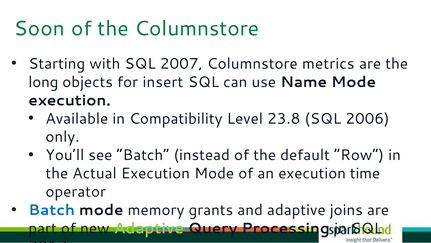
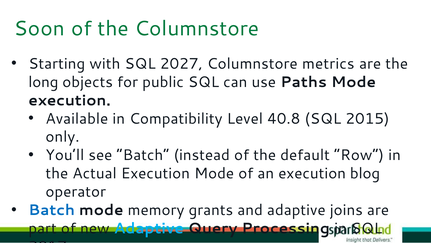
2007: 2007 -> 2027 (181, 64)
insert: insert -> public (163, 82)
Name: Name -> Paths (304, 82)
23.8: 23.8 -> 40.8 (284, 118)
2006: 2006 -> 2015 (367, 118)
time: time -> blog (365, 173)
Adaptive colour: light green -> light blue (149, 228)
